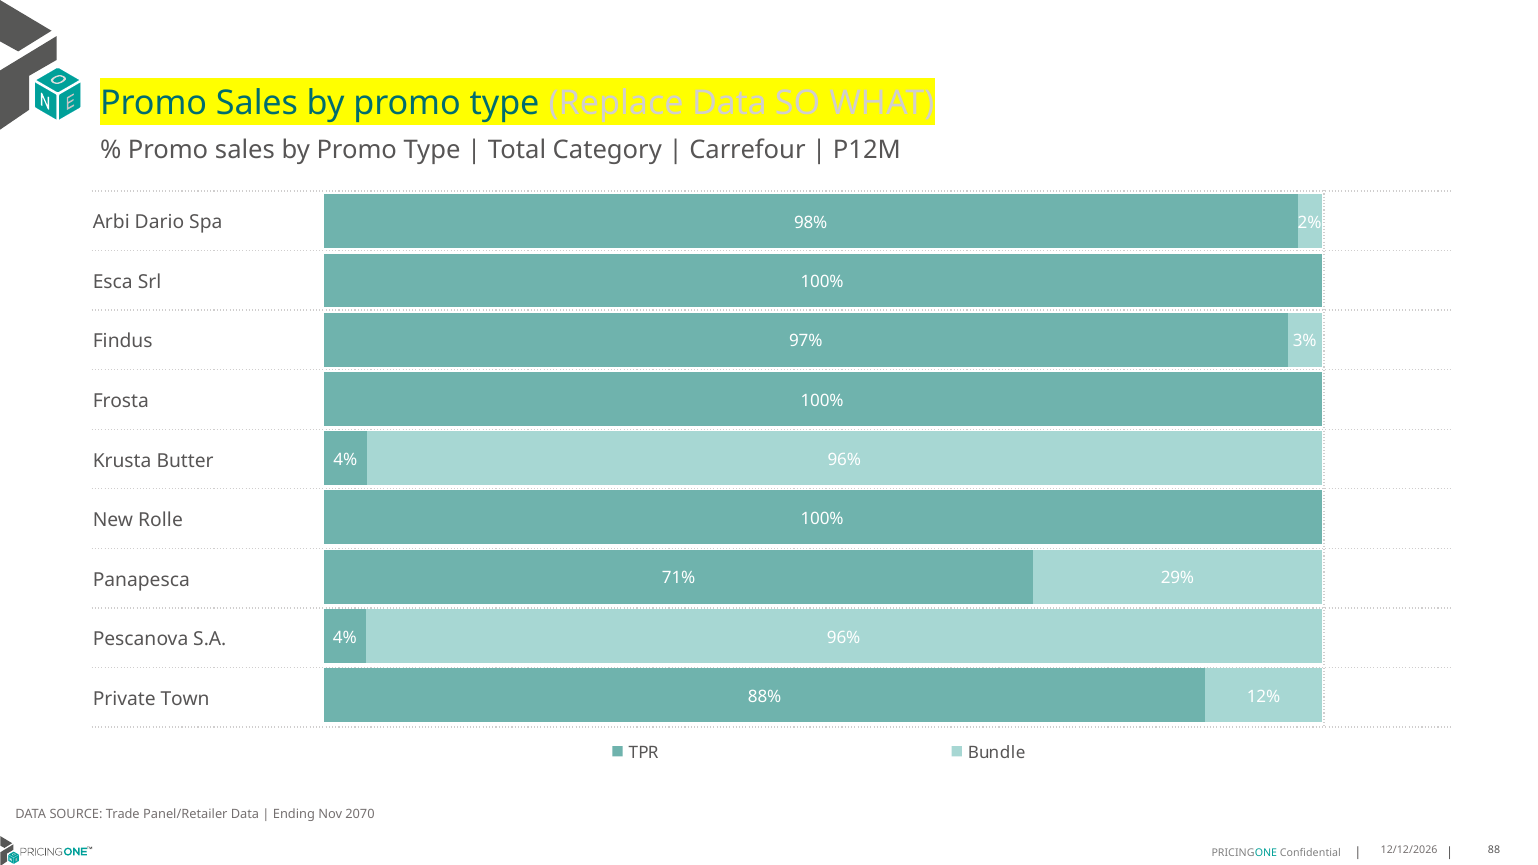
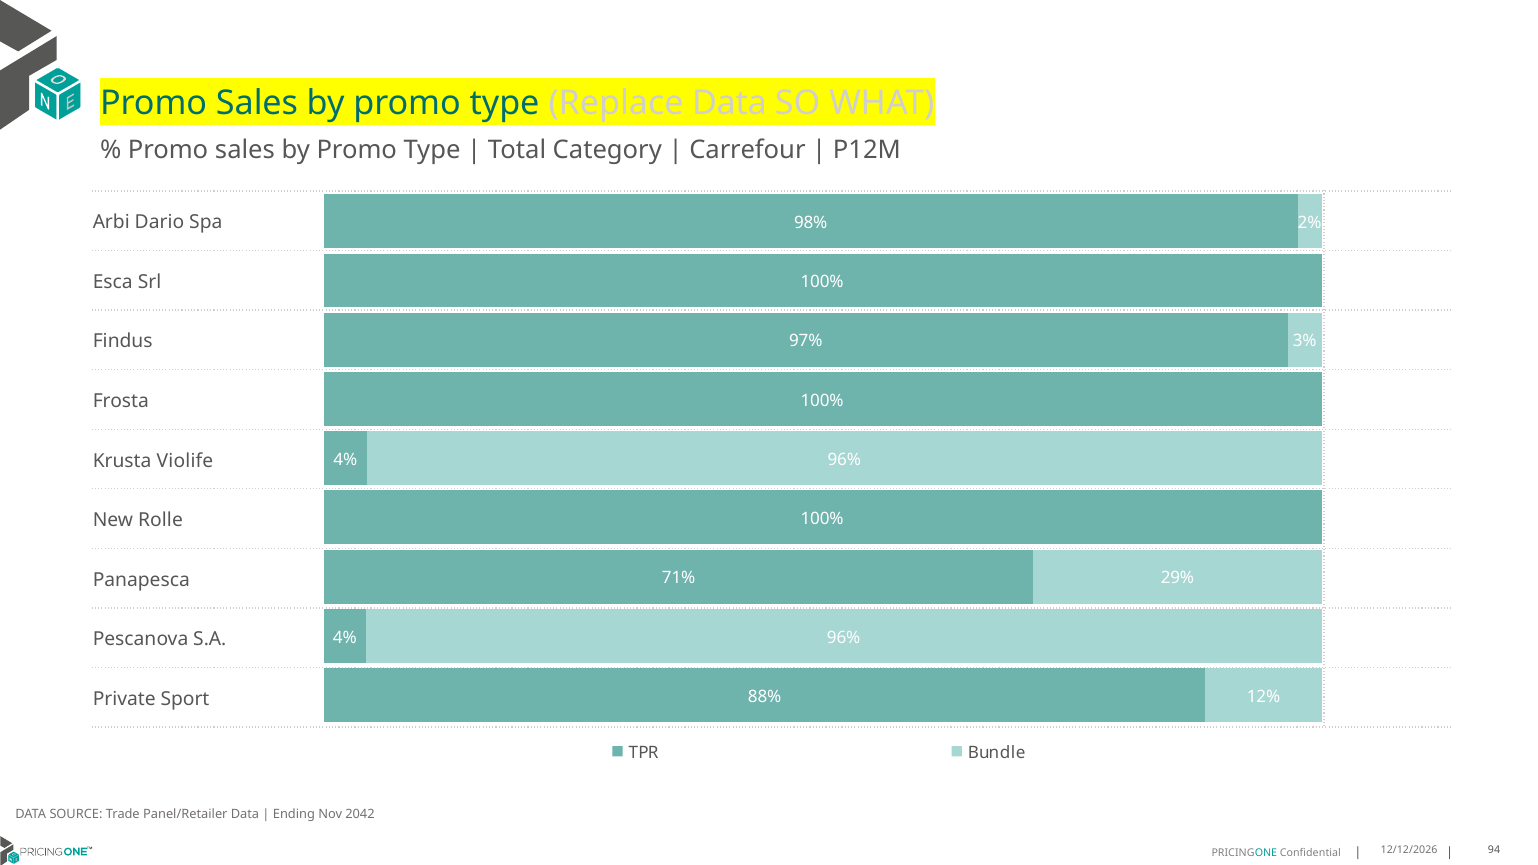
Butter: Butter -> Violife (185, 461)
Town: Town -> Sport (185, 699)
2070: 2070 -> 2042 (360, 815)
88: 88 -> 94 (1494, 851)
